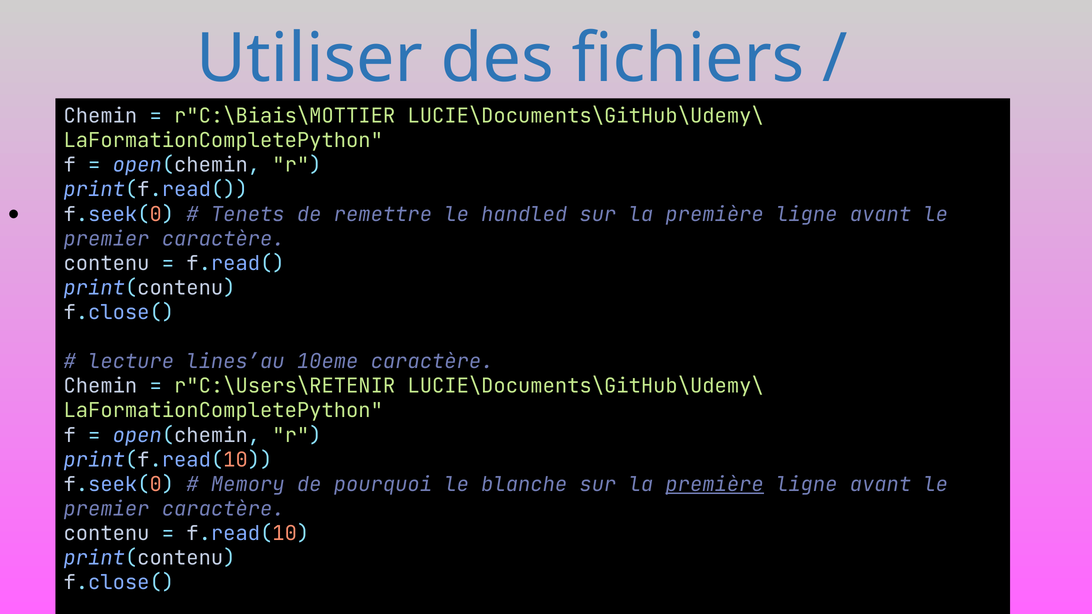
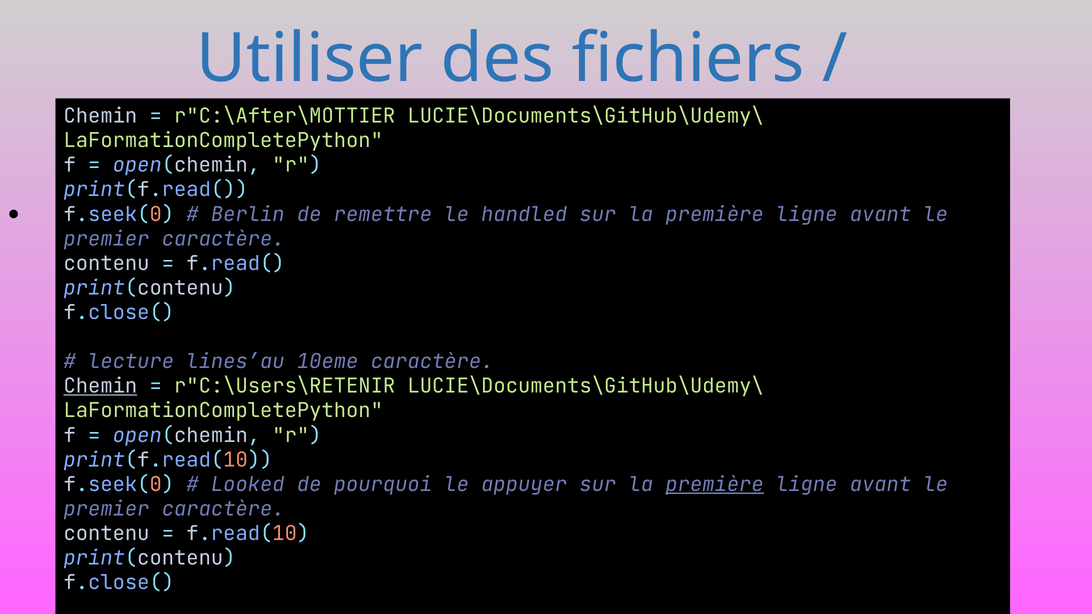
r"C:\Biais\MOTTIER: r"C:\Biais\MOTTIER -> r"C:\After\MOTTIER (285, 116)
Tenets: Tenets -> Berlin (248, 214)
Chemin underline: none -> present (100, 386)
Memory: Memory -> Looked (248, 485)
blanche: blanche -> appuyer (524, 485)
